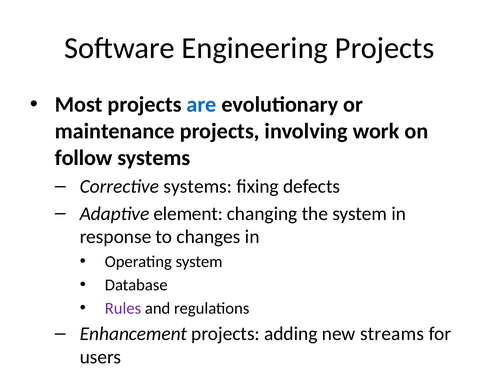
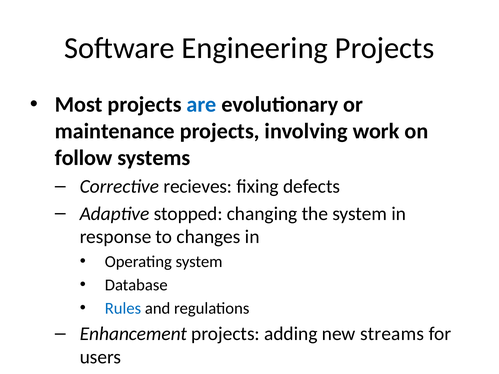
Corrective systems: systems -> recieves (198, 187)
element: element -> stopped (188, 214)
Rules colour: purple -> blue (123, 308)
